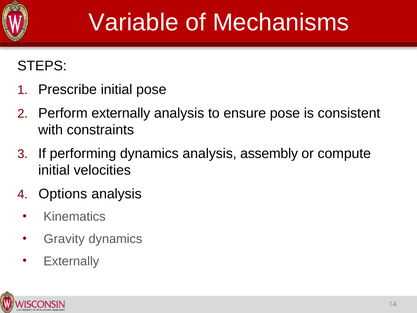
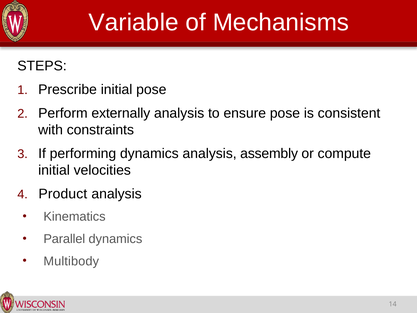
Options: Options -> Product (63, 194)
Gravity: Gravity -> Parallel (64, 239)
Externally: Externally -> Multibody (71, 261)
